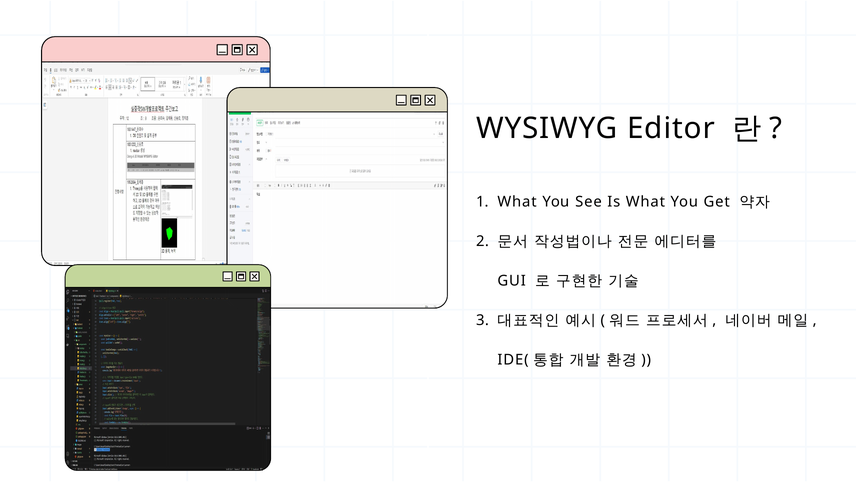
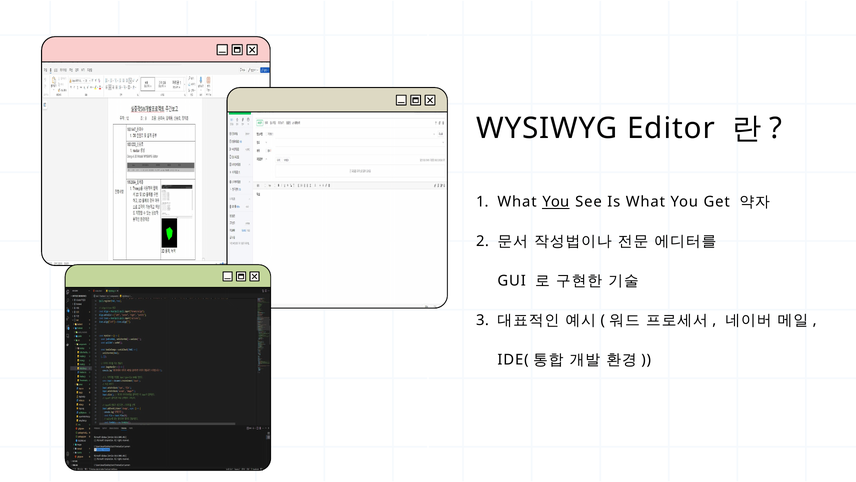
You underline: none -> present (556, 202)
